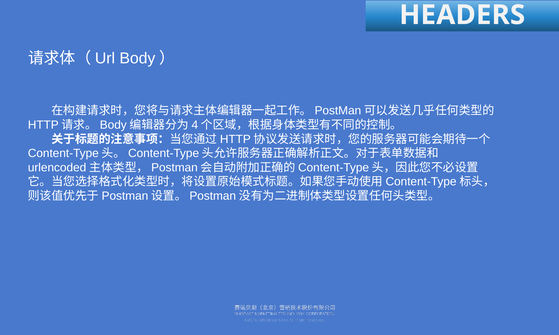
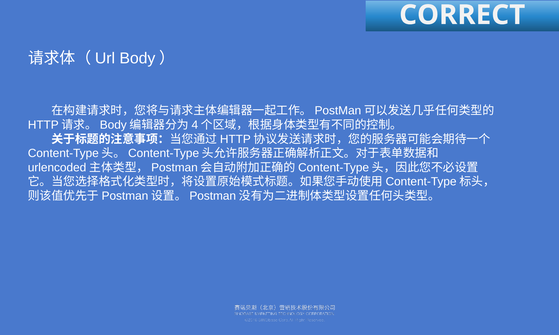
HEADERS: HEADERS -> CORRECT (462, 15)
